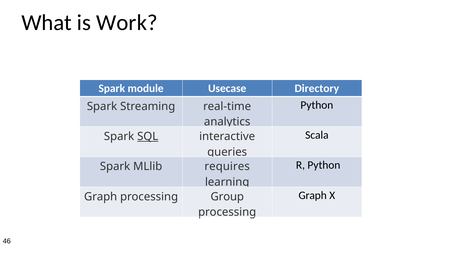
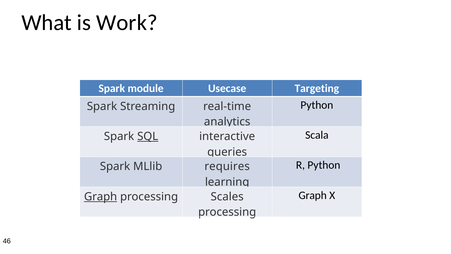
Directory: Directory -> Targeting (317, 88)
Graph underline: none -> present (101, 196)
Group: Group -> Scales (227, 196)
